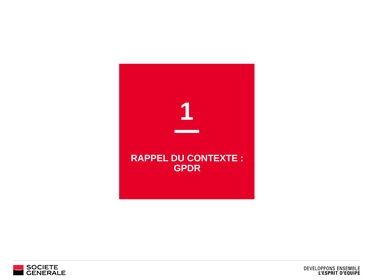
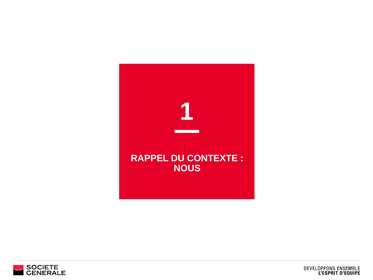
GPDR: GPDR -> NOUS (187, 168)
